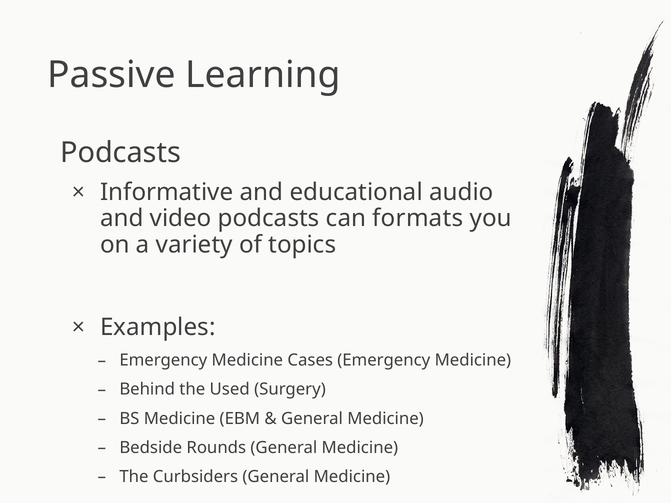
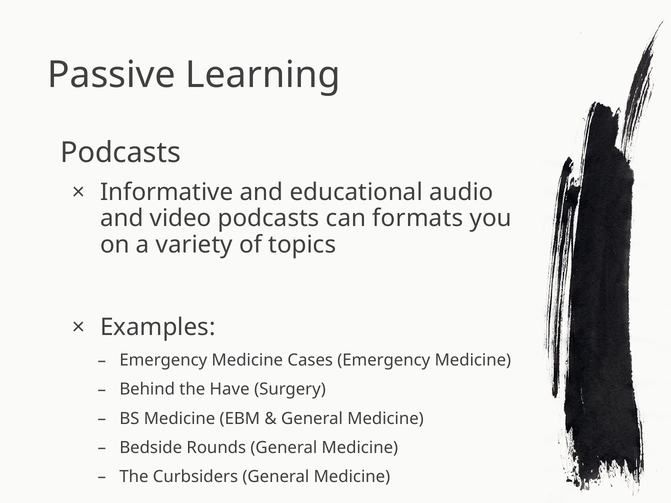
Used: Used -> Have (230, 390)
